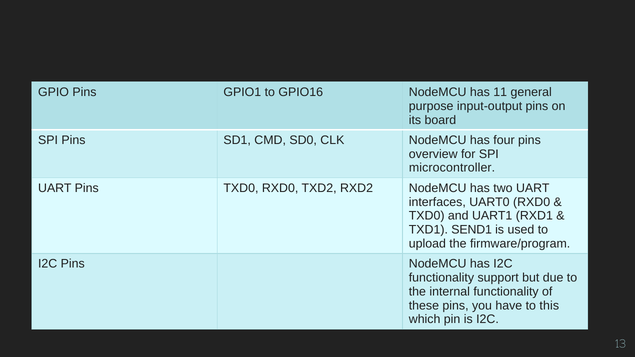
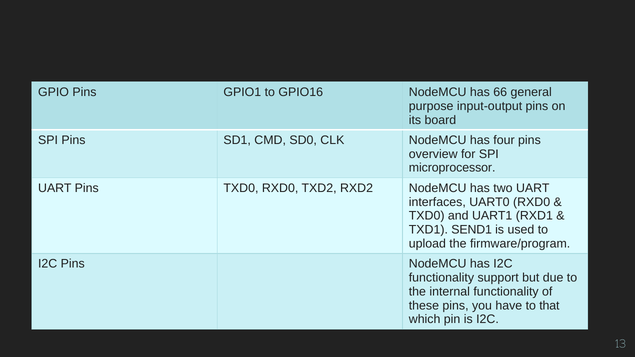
11: 11 -> 66 (500, 92)
microcontroller: microcontroller -> microprocessor (452, 168)
this: this -> that (549, 306)
